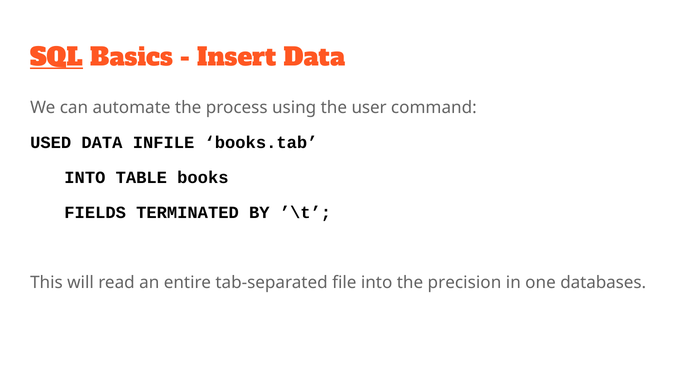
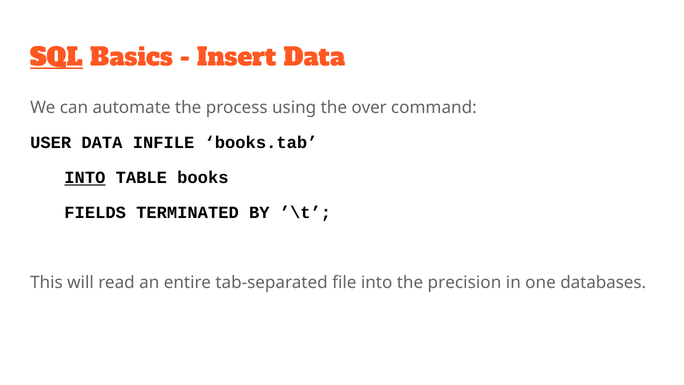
user: user -> over (369, 108)
USED: USED -> USER (51, 143)
INTO underline: none -> present (85, 178)
